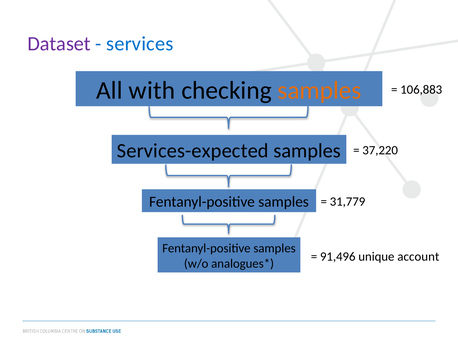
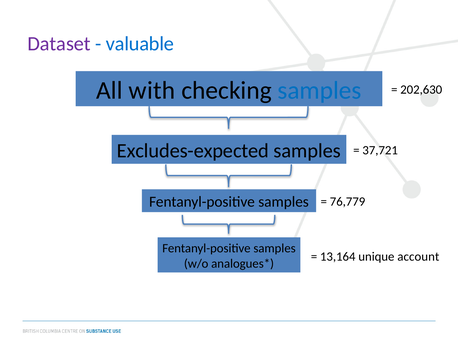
services: services -> valuable (140, 44)
samples colour: orange -> blue (319, 90)
106,883: 106,883 -> 202,630 (421, 89)
Services-expected: Services-expected -> Excludes-expected (193, 151)
37,220: 37,220 -> 37,721 (380, 150)
31,779: 31,779 -> 76,779 (348, 201)
91,496: 91,496 -> 13,164 (338, 256)
